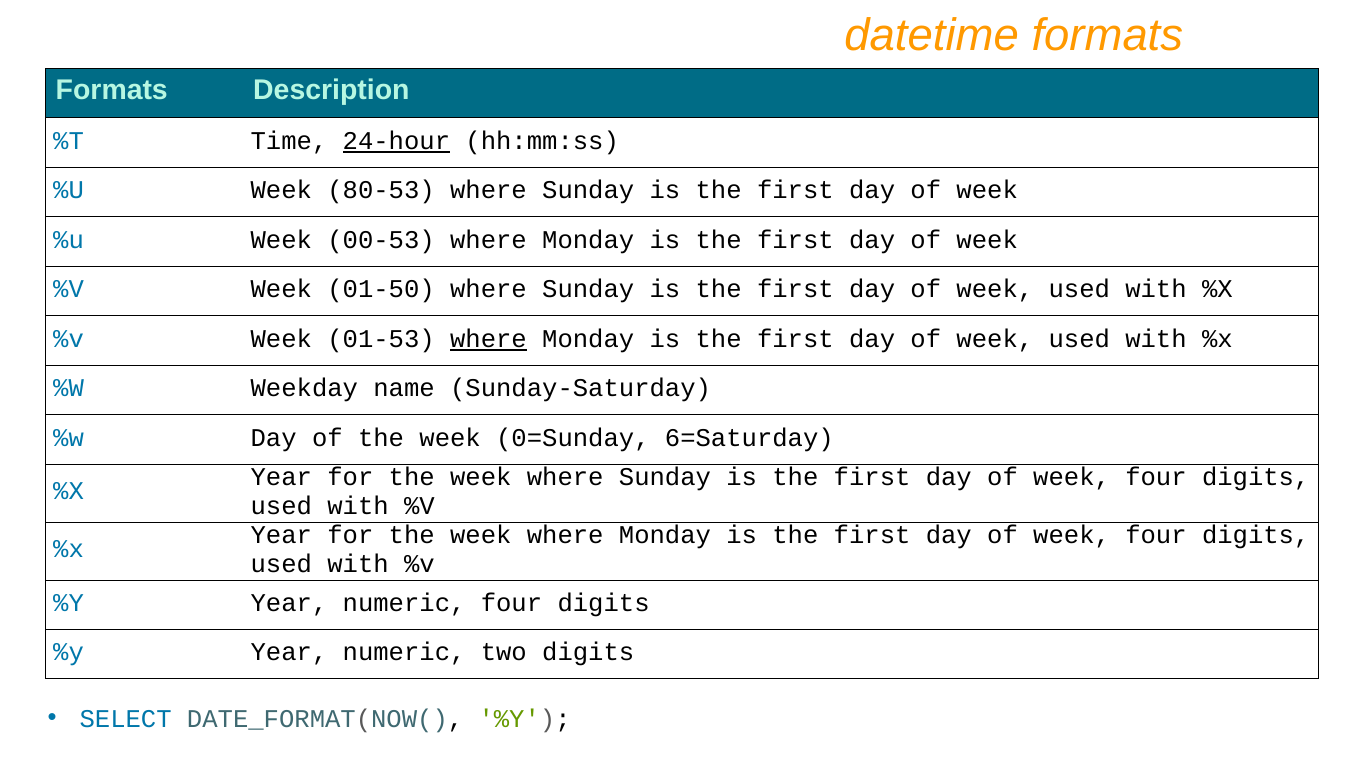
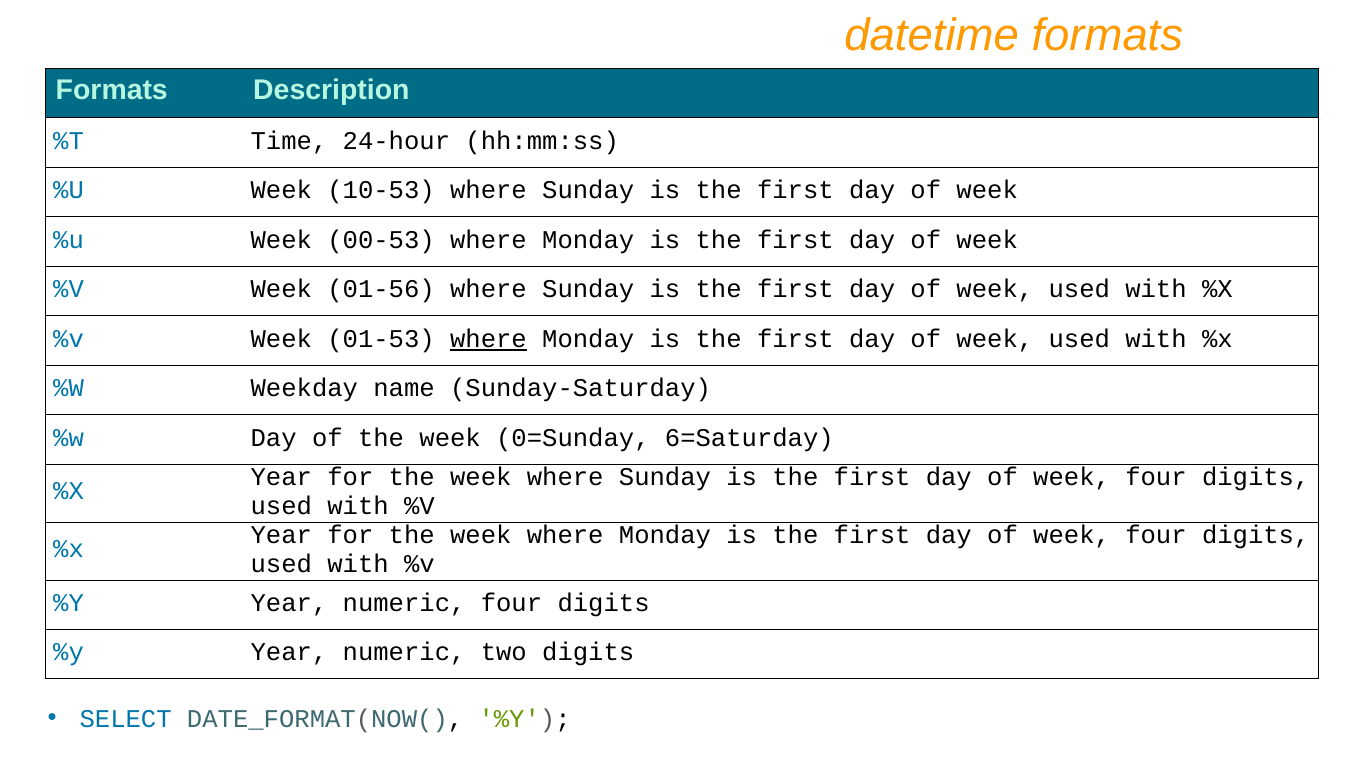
24-hour underline: present -> none (396, 141)
80-53: 80-53 -> 10-53 (381, 190)
01-50: 01-50 -> 01-56 (381, 289)
